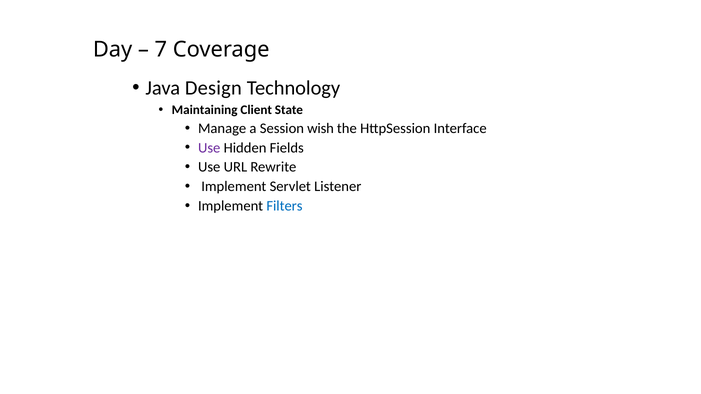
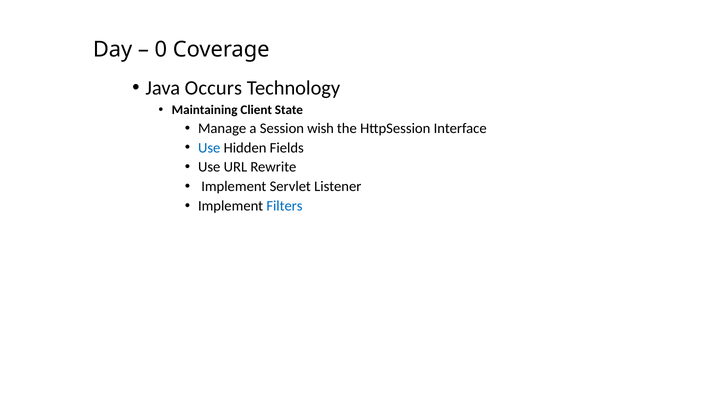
7: 7 -> 0 (161, 49)
Design: Design -> Occurs (213, 88)
Use colour: purple -> blue (209, 148)
